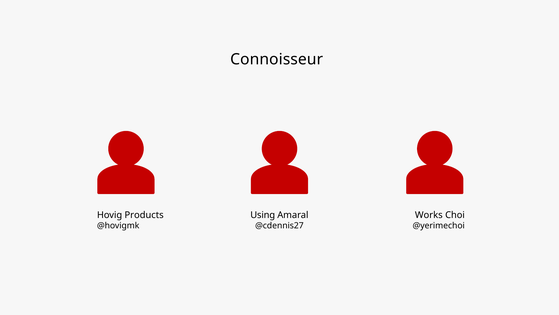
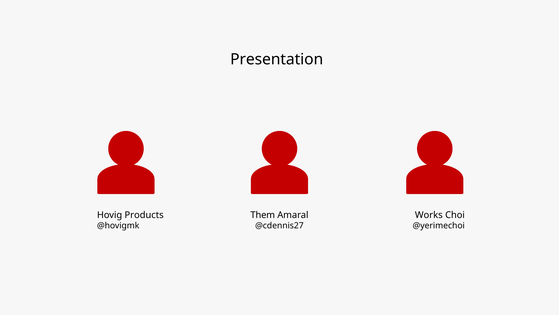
Connoisseur: Connoisseur -> Presentation (277, 59)
Using: Using -> Them (263, 215)
